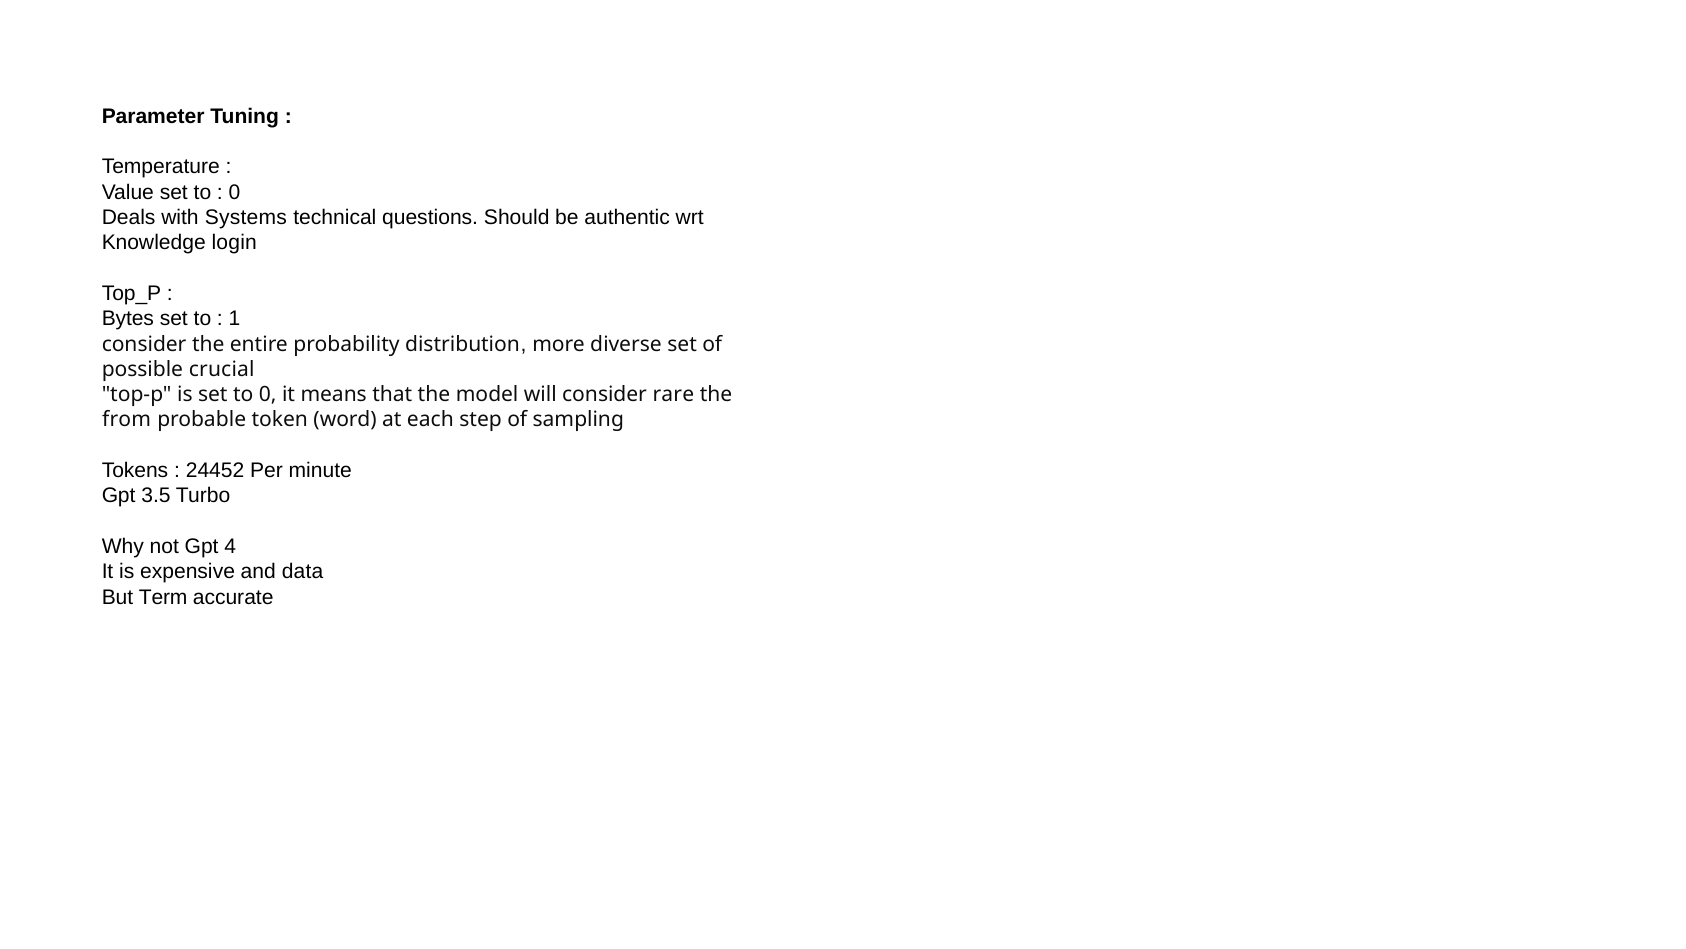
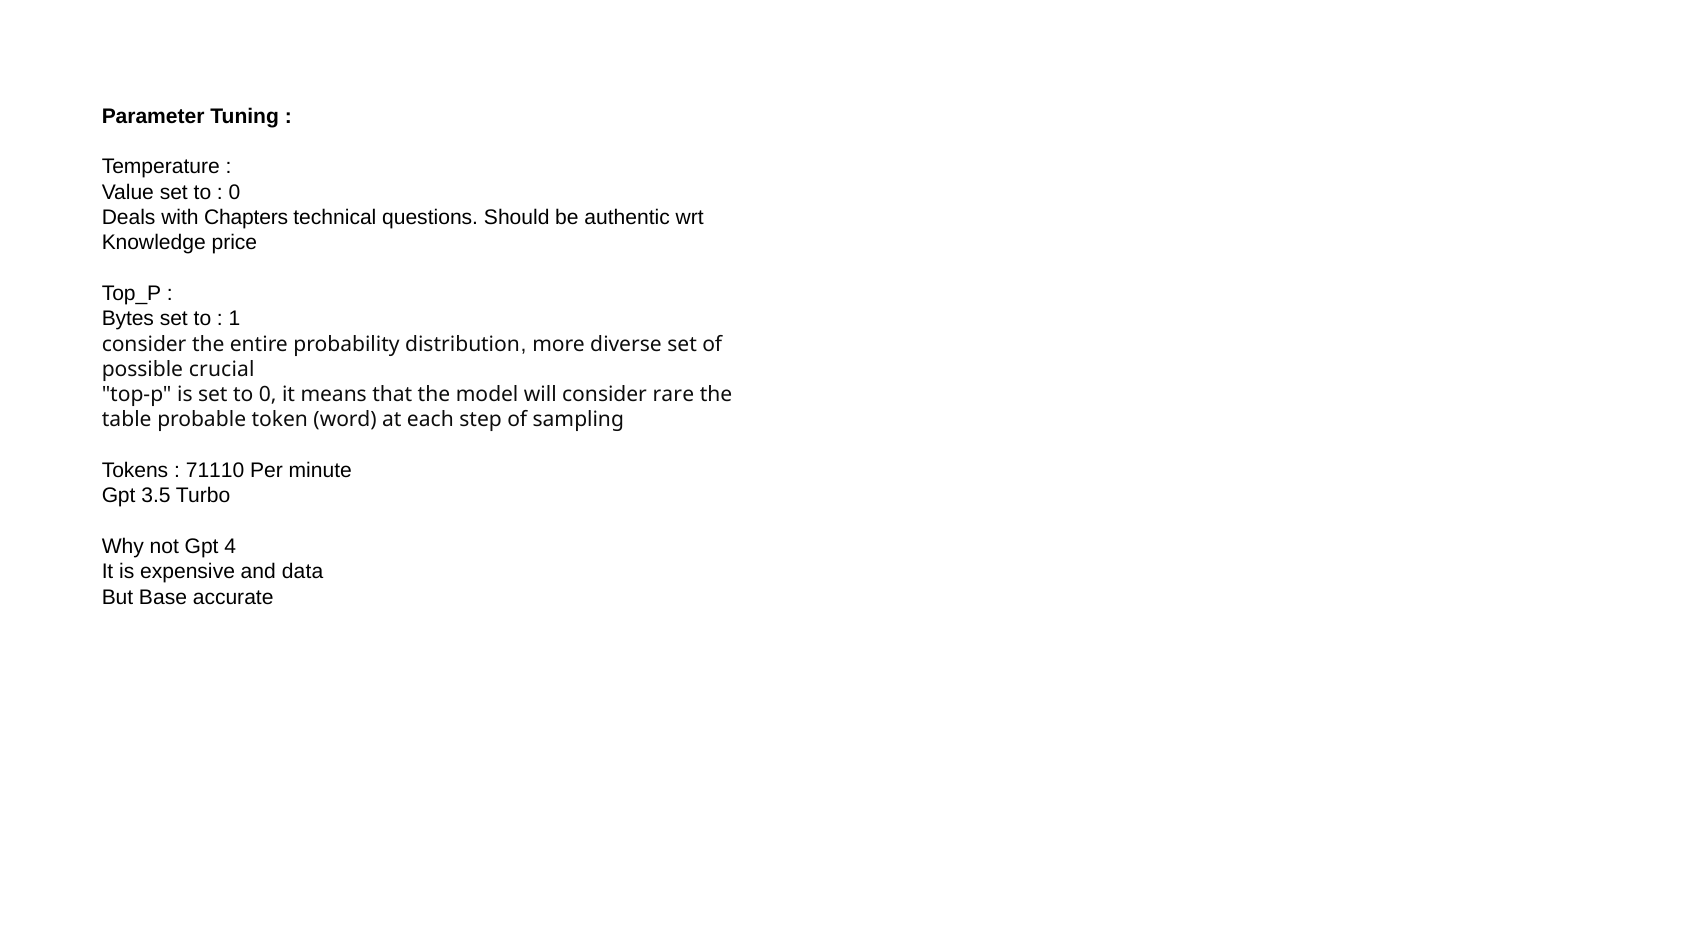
Systems: Systems -> Chapters (246, 217)
login: login -> price (234, 243)
from: from -> table (127, 420)
24452: 24452 -> 71110 (215, 470)
Term: Term -> Base (163, 597)
